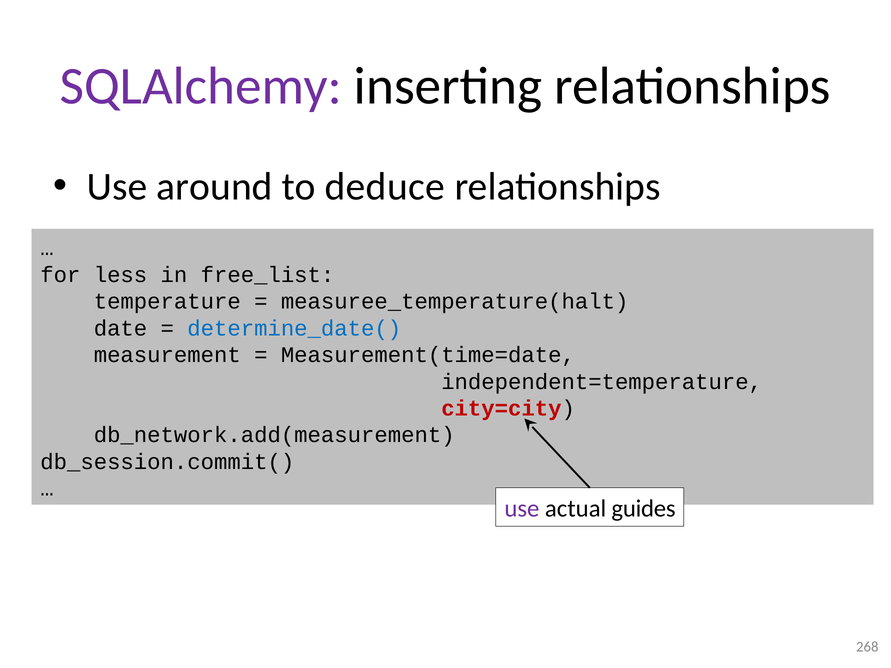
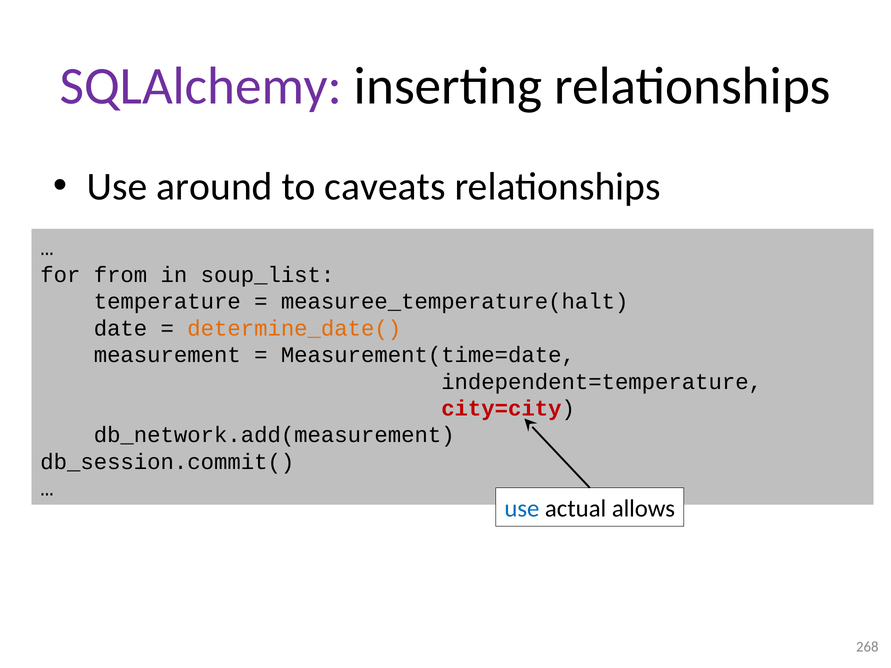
deduce: deduce -> caveats (385, 187)
less: less -> from (120, 275)
free_list: free_list -> soup_list (268, 275)
determine_date( colour: blue -> orange (294, 328)
use colour: purple -> blue (522, 509)
guides: guides -> allows (643, 509)
